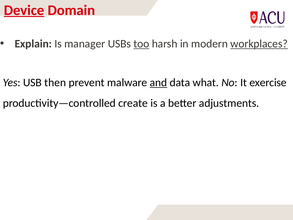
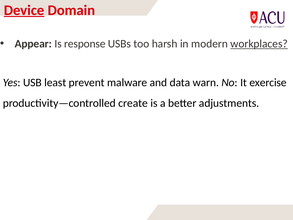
Explain: Explain -> Appear (33, 44)
manager: manager -> response (85, 44)
too underline: present -> none (141, 44)
then: then -> least (55, 82)
and underline: present -> none (158, 82)
what: what -> warn (206, 82)
